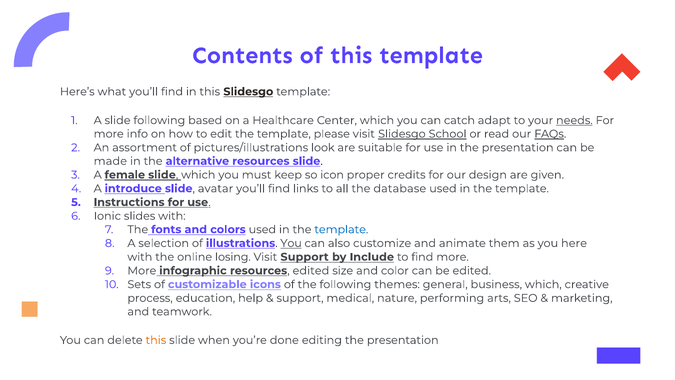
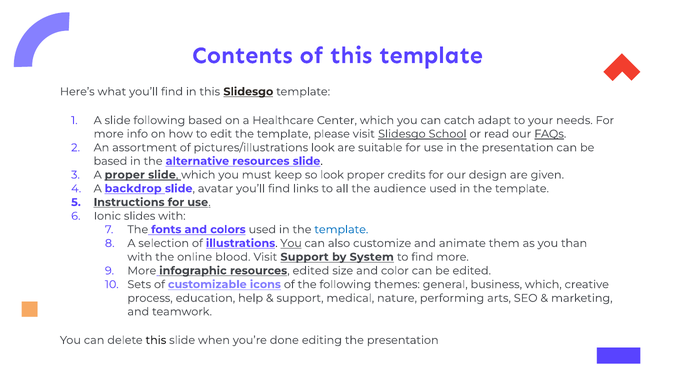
needs underline: present -> none (574, 120)
made: made -> based (110, 161)
A female: female -> proper (125, 175)
so icon: icon -> look (332, 175)
introduce: introduce -> backdrop (133, 188)
database: database -> audience (400, 188)
here: here -> than (574, 243)
losing: losing -> blood (233, 257)
Include: Include -> System (372, 257)
this colour: orange -> black (156, 340)
